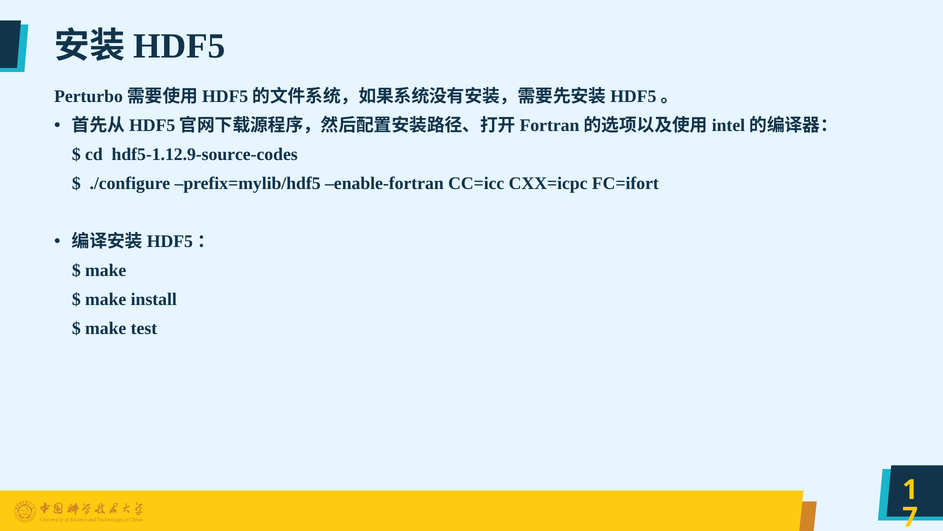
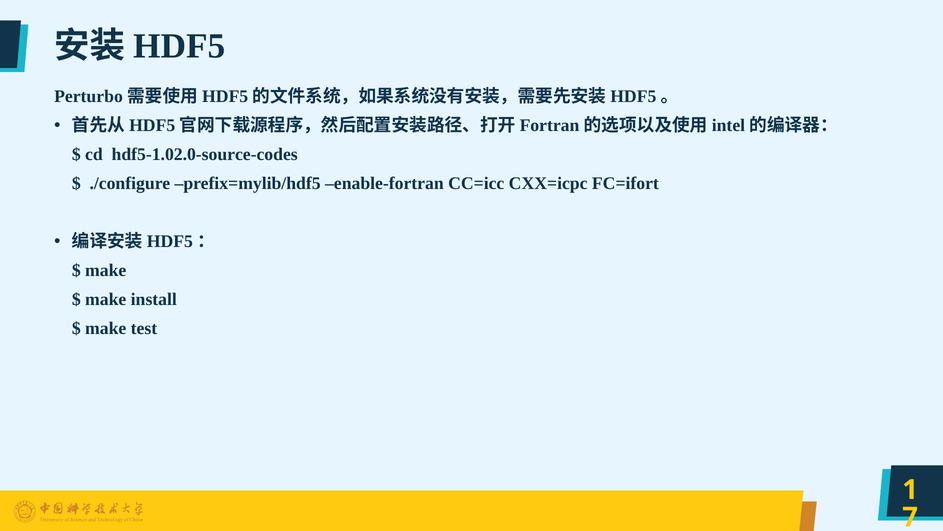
hdf5-1.12.9-source-codes: hdf5-1.12.9-source-codes -> hdf5-1.02.0-source-codes (205, 154)
